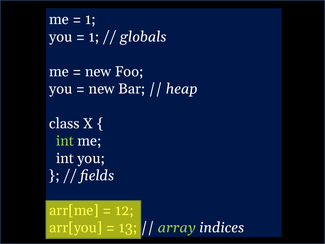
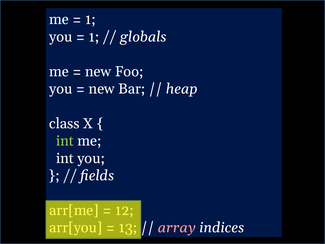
array colour: light green -> pink (177, 227)
